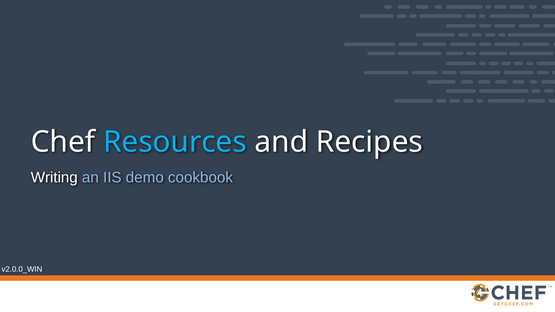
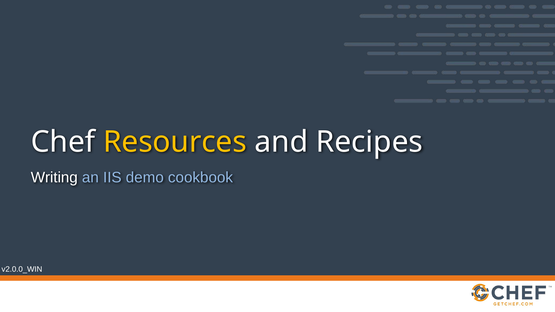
Resources colour: light blue -> yellow (175, 142)
